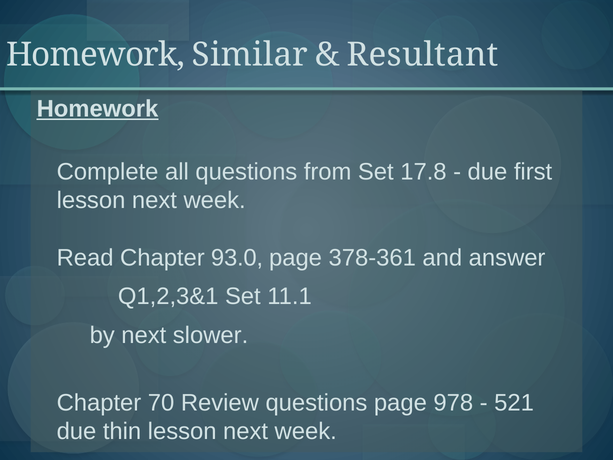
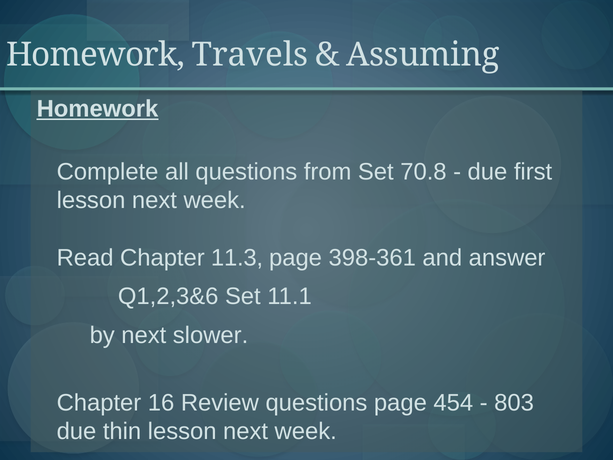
Similar: Similar -> Travels (250, 55)
Resultant: Resultant -> Assuming (423, 55)
17.8: 17.8 -> 70.8 (423, 172)
93.0: 93.0 -> 11.3 (237, 258)
378-361: 378-361 -> 398-361 (372, 258)
Q1,2,3&1: Q1,2,3&1 -> Q1,2,3&6 (168, 296)
70: 70 -> 16 (161, 403)
978: 978 -> 454 (453, 403)
521: 521 -> 803 (514, 403)
